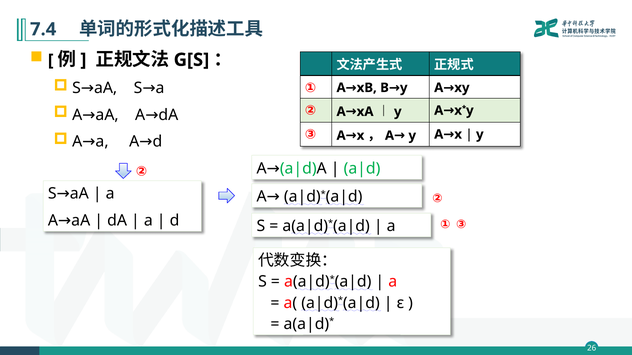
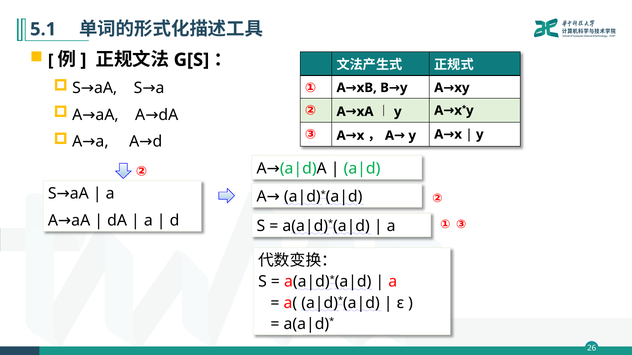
7.4: 7.4 -> 5.1 (43, 29)
